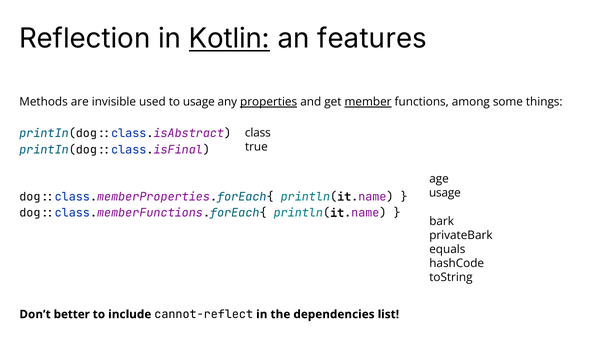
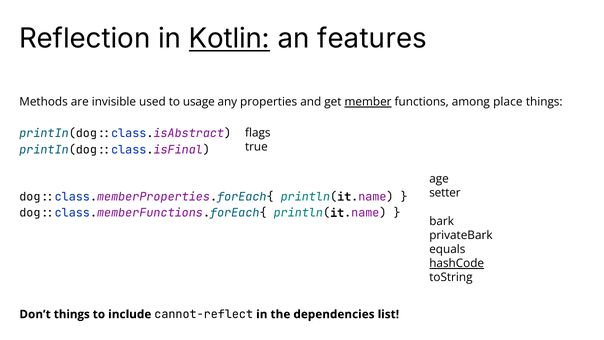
properties underline: present -> none (269, 102)
some: some -> place (508, 102)
class: class -> flags (258, 133)
usage: usage -> setter (445, 193)
hashCode underline: none -> present (457, 263)
Don’t better: better -> things (72, 314)
